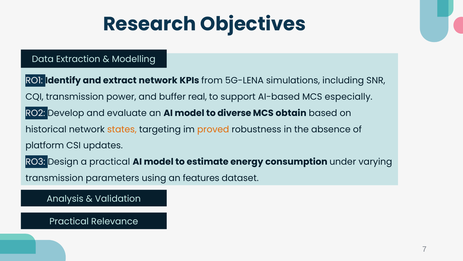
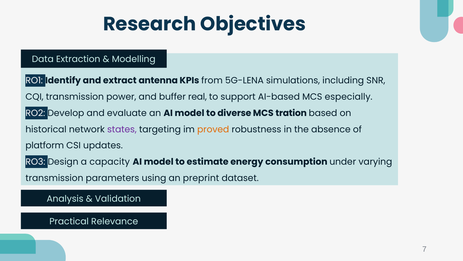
extract network: network -> antenna (158, 81)
obtain: obtain -> tration (291, 113)
states colour: orange -> purple (122, 129)
a practical: practical -> capacity (110, 162)
features: features -> preprint (201, 178)
